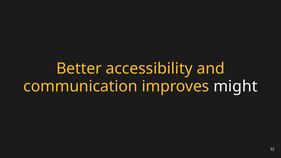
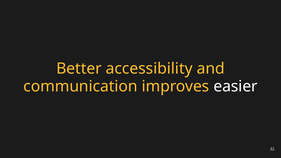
might: might -> easier (236, 86)
